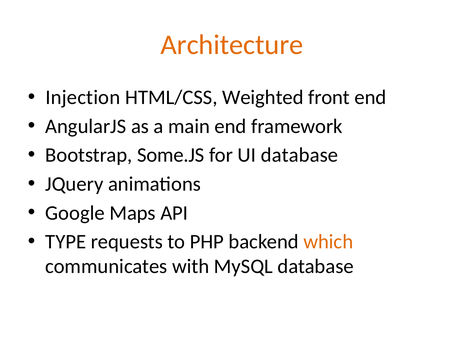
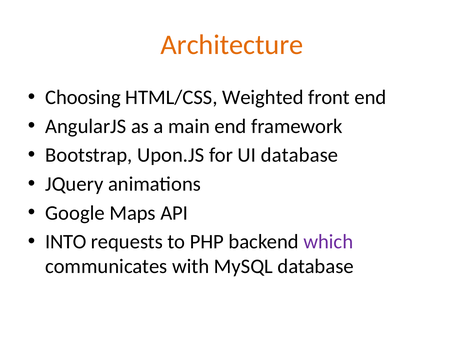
Injection: Injection -> Choosing (83, 97)
Some.JS: Some.JS -> Upon.JS (171, 155)
TYPE: TYPE -> INTO (66, 242)
which colour: orange -> purple (328, 242)
